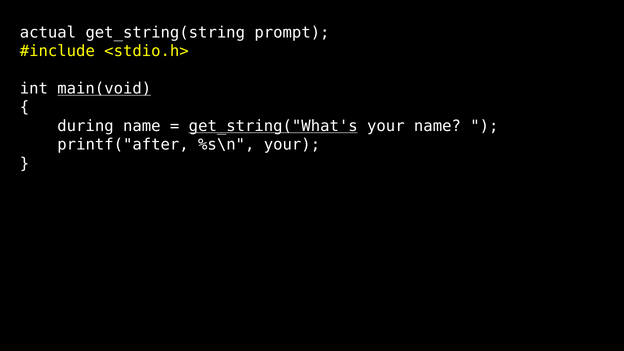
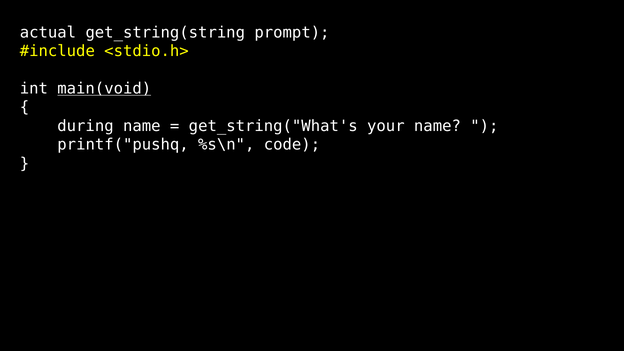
get_string("What's underline: present -> none (273, 126)
printf("after: printf("after -> printf("pushq (123, 145)
%s\n your: your -> code (292, 145)
